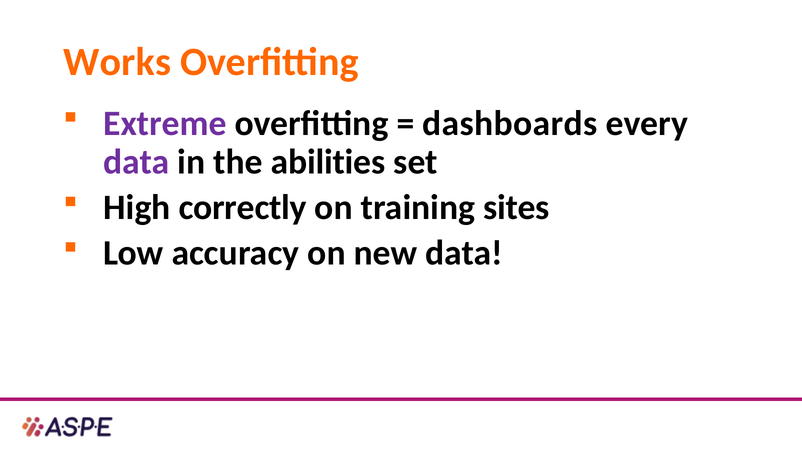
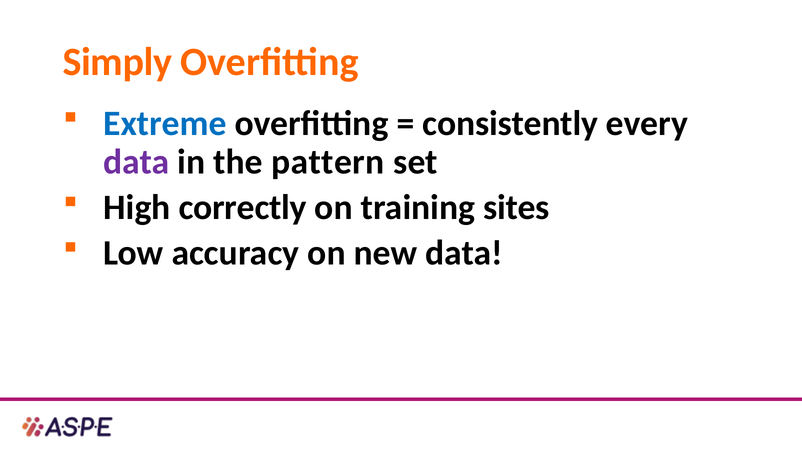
Works: Works -> Simply (117, 62)
Extreme colour: purple -> blue (165, 123)
dashboards: dashboards -> consistently (510, 123)
abilities: abilities -> pattern (328, 162)
